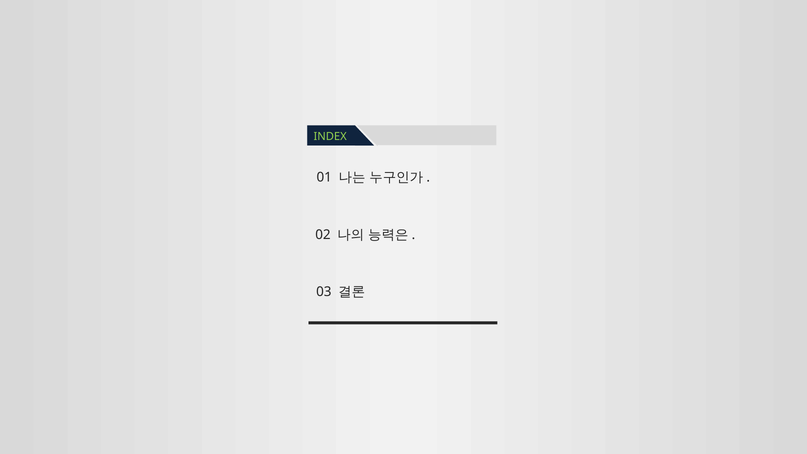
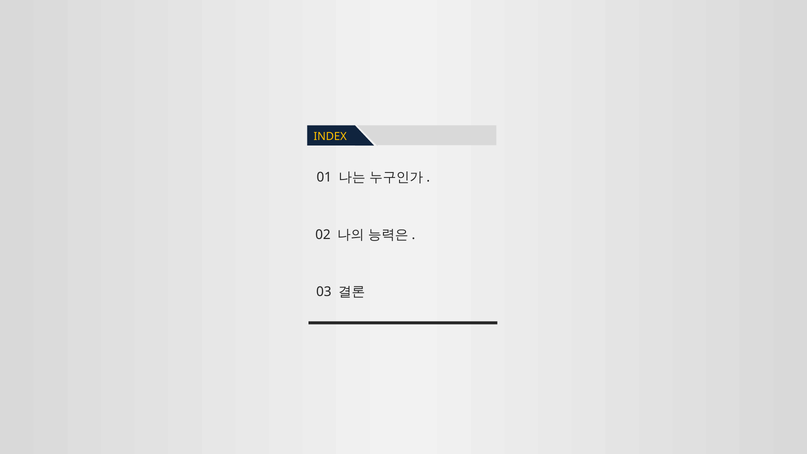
INDEX colour: light green -> yellow (330, 137)
